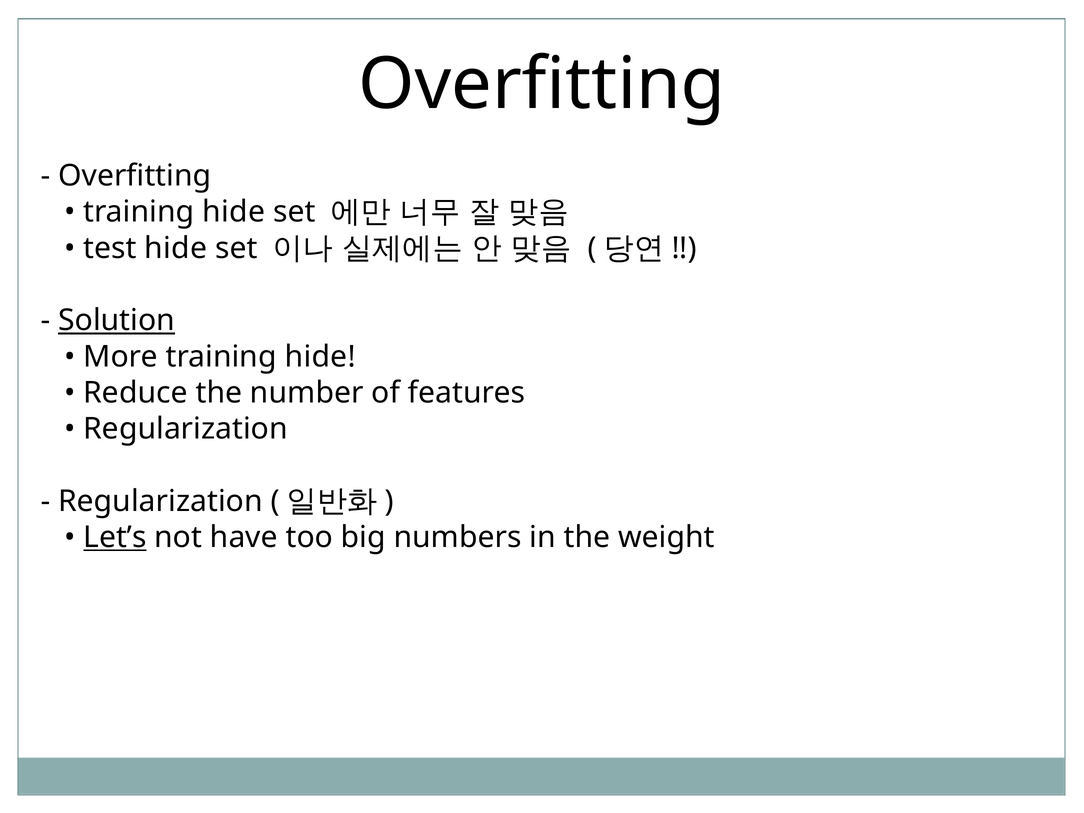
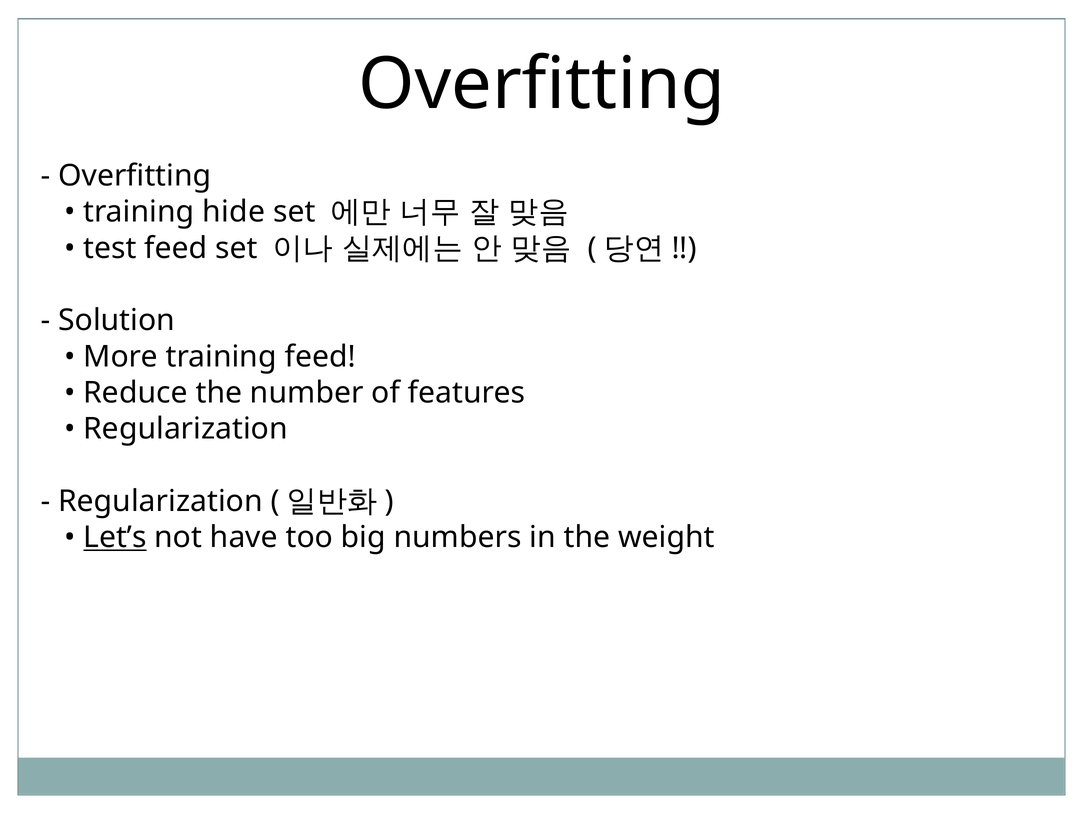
test hide: hide -> feed (176, 248)
Solution underline: present -> none (117, 320)
More training hide: hide -> feed (320, 357)
